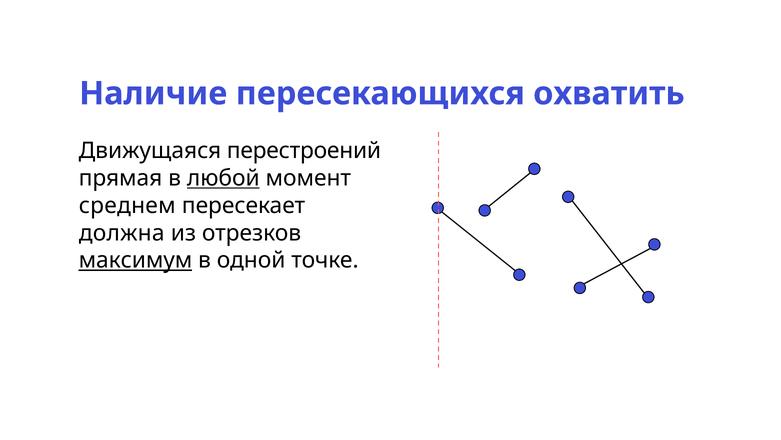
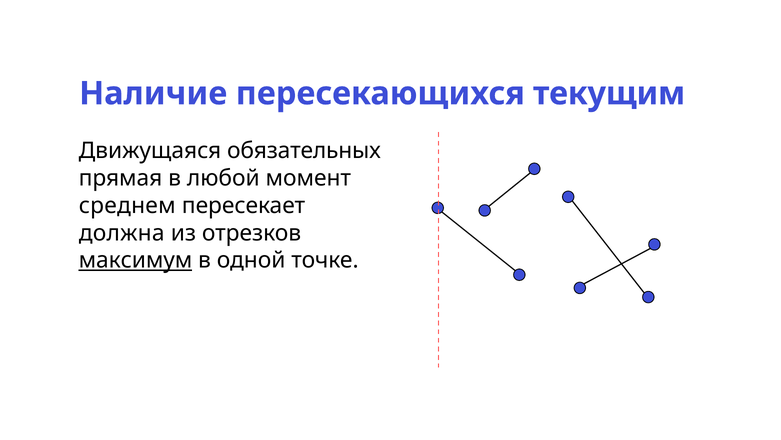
охватить: охватить -> текущим (609, 93)
перестроений: перестроений -> обязательных (304, 151)
любой underline: present -> none (223, 178)
